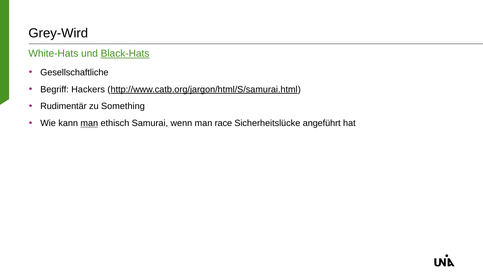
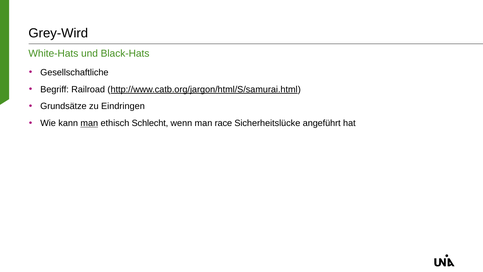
Black-Hats underline: present -> none (125, 54)
Hackers: Hackers -> Railroad (88, 89)
Rudimentär: Rudimentär -> Grundsätze (63, 106)
Something: Something -> Eindringen (123, 106)
Samurai: Samurai -> Schlecht (150, 123)
